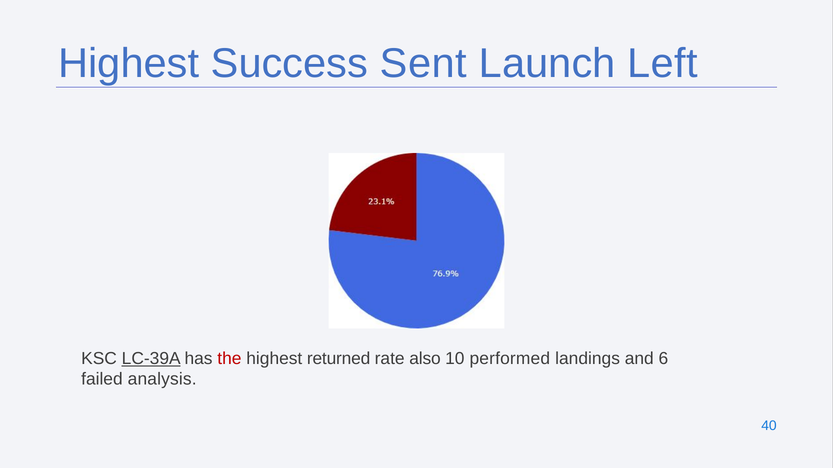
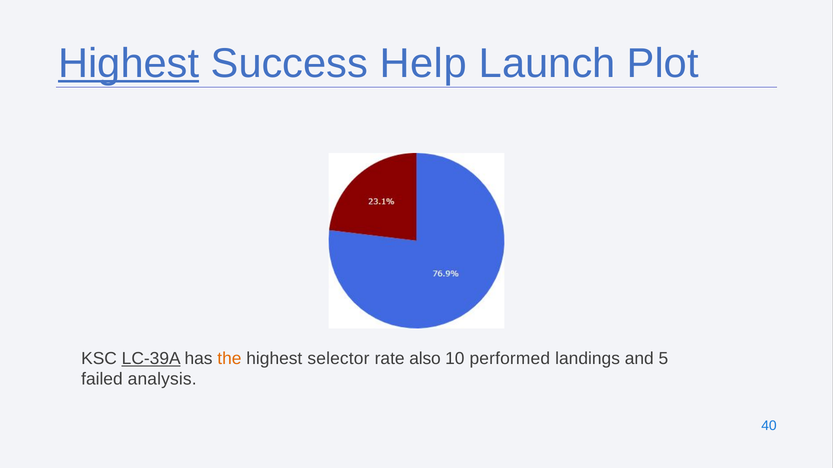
Highest underline: none -> present (129, 63)
Sent: Sent -> Help (423, 63)
Left: Left -> Plot (663, 63)
the colour: red -> orange (229, 359)
returned: returned -> selector (338, 359)
6: 6 -> 5 (663, 359)
